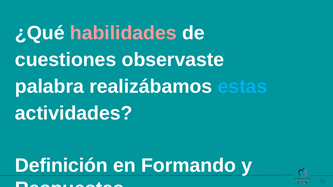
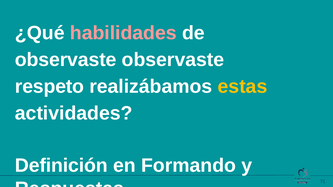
cuestiones: cuestiones -> observaste (66, 60)
palabra: palabra -> respeto (50, 87)
estas colour: light blue -> yellow (243, 87)
